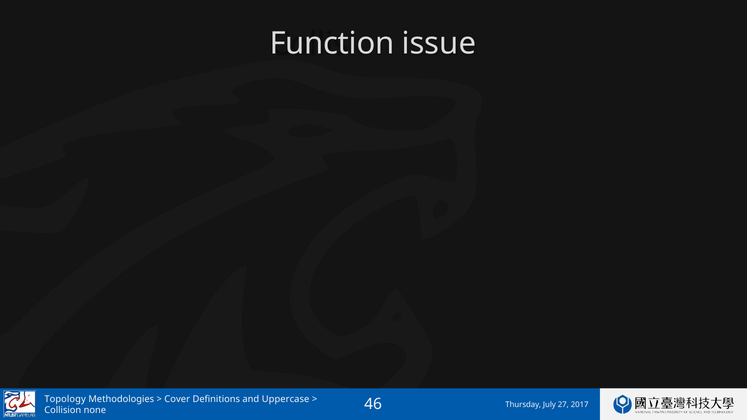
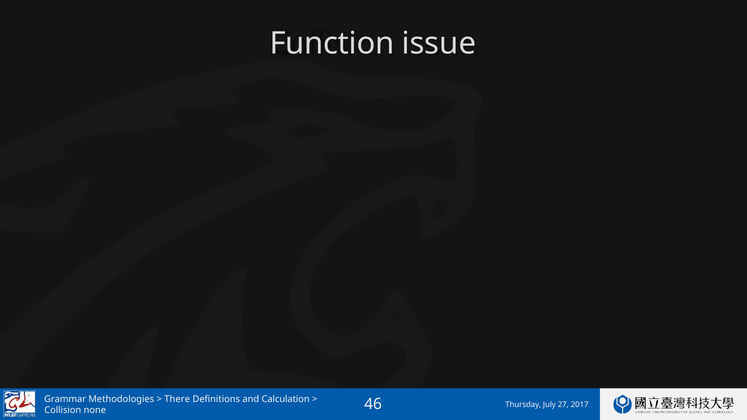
Topology: Topology -> Grammar (65, 399)
Cover: Cover -> There (177, 399)
Uppercase: Uppercase -> Calculation (286, 399)
